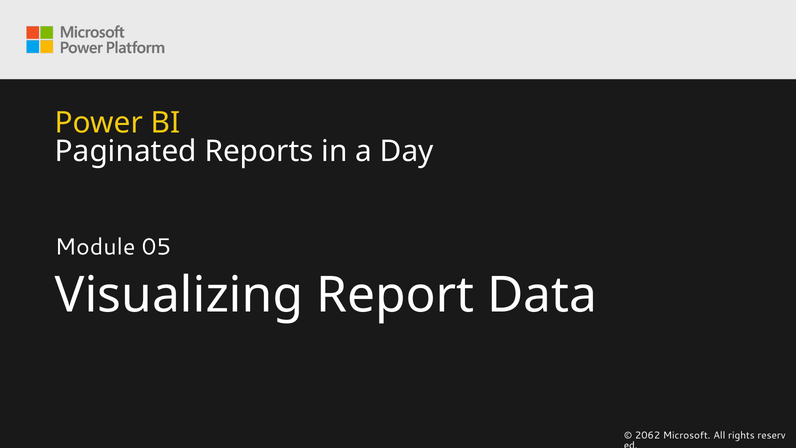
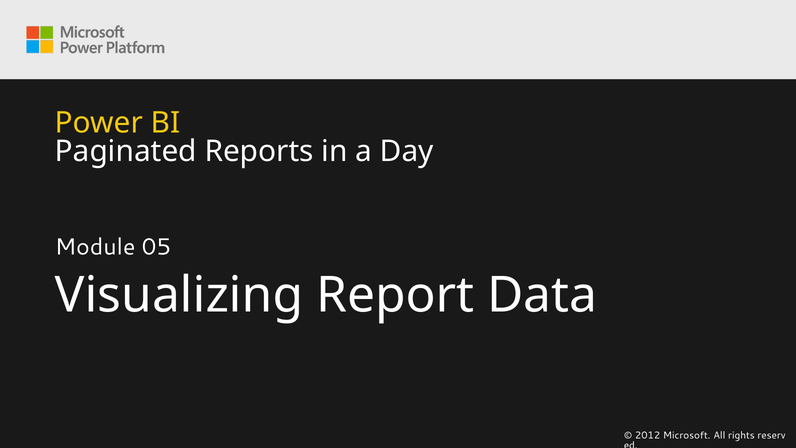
2062: 2062 -> 2012 (648, 435)
